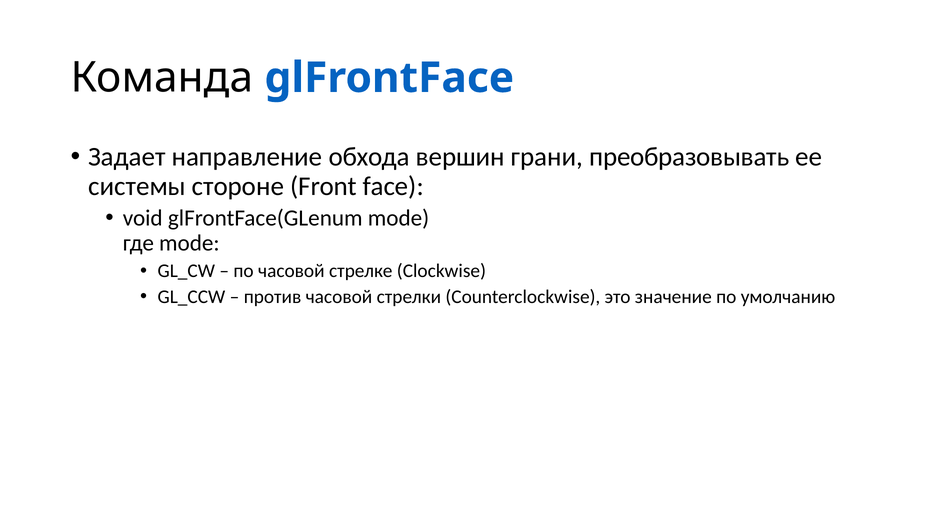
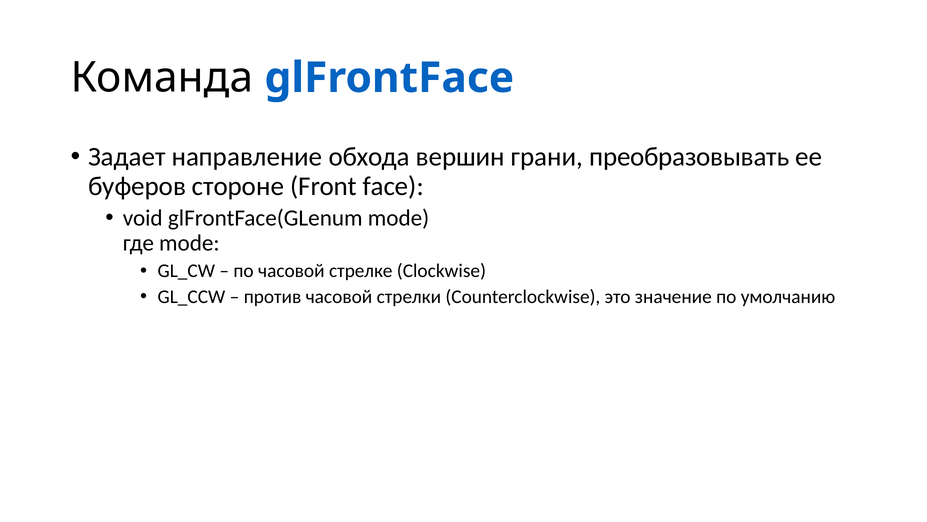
системы: системы -> буферов (137, 186)
